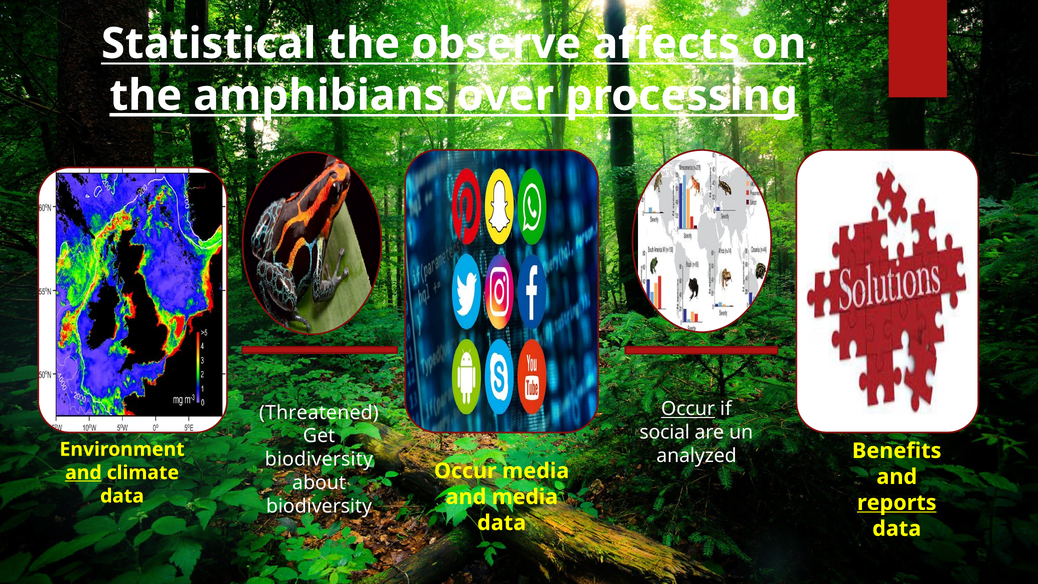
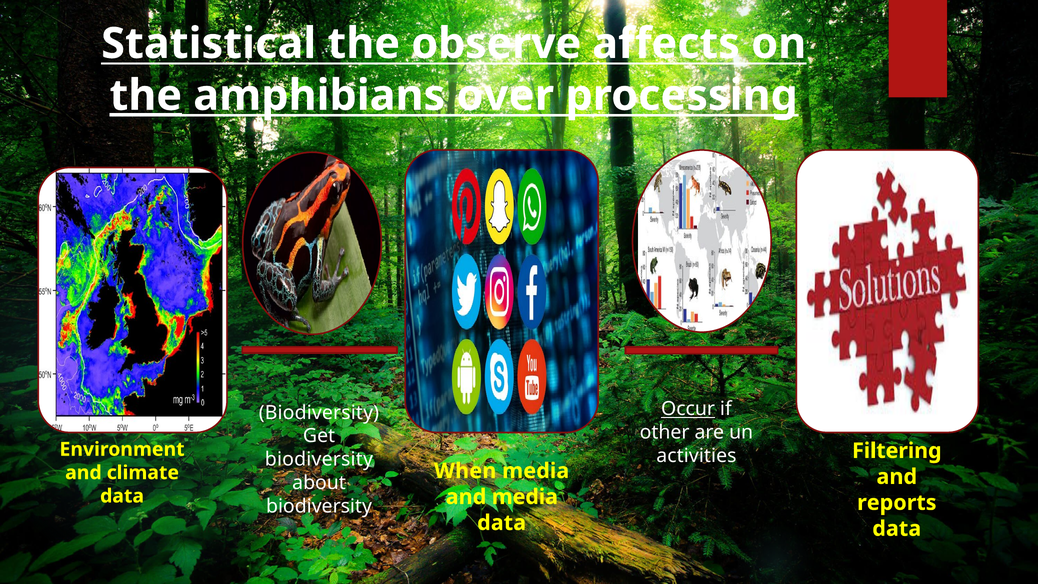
Threatened: Threatened -> Biodiversity (319, 413)
social: social -> other (665, 432)
Benefits: Benefits -> Filtering (897, 451)
analyzed: analyzed -> activities (696, 456)
Occur: Occur -> When (465, 471)
and underline: present -> none (83, 473)
reports underline: present -> none (897, 503)
